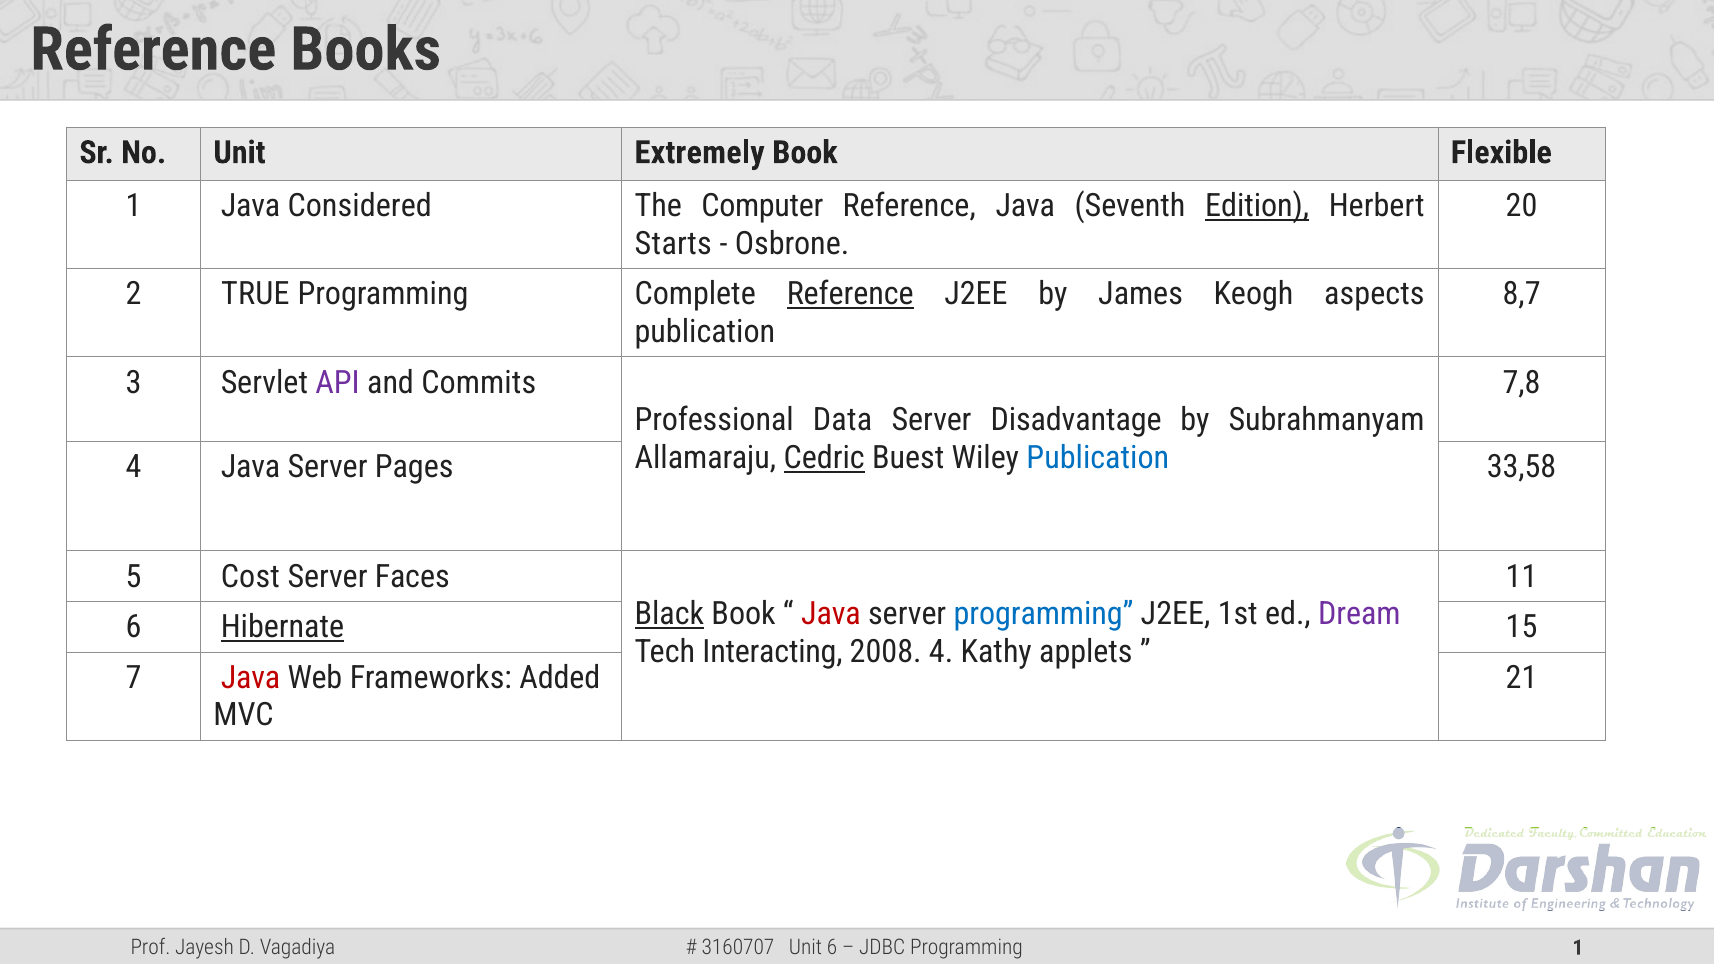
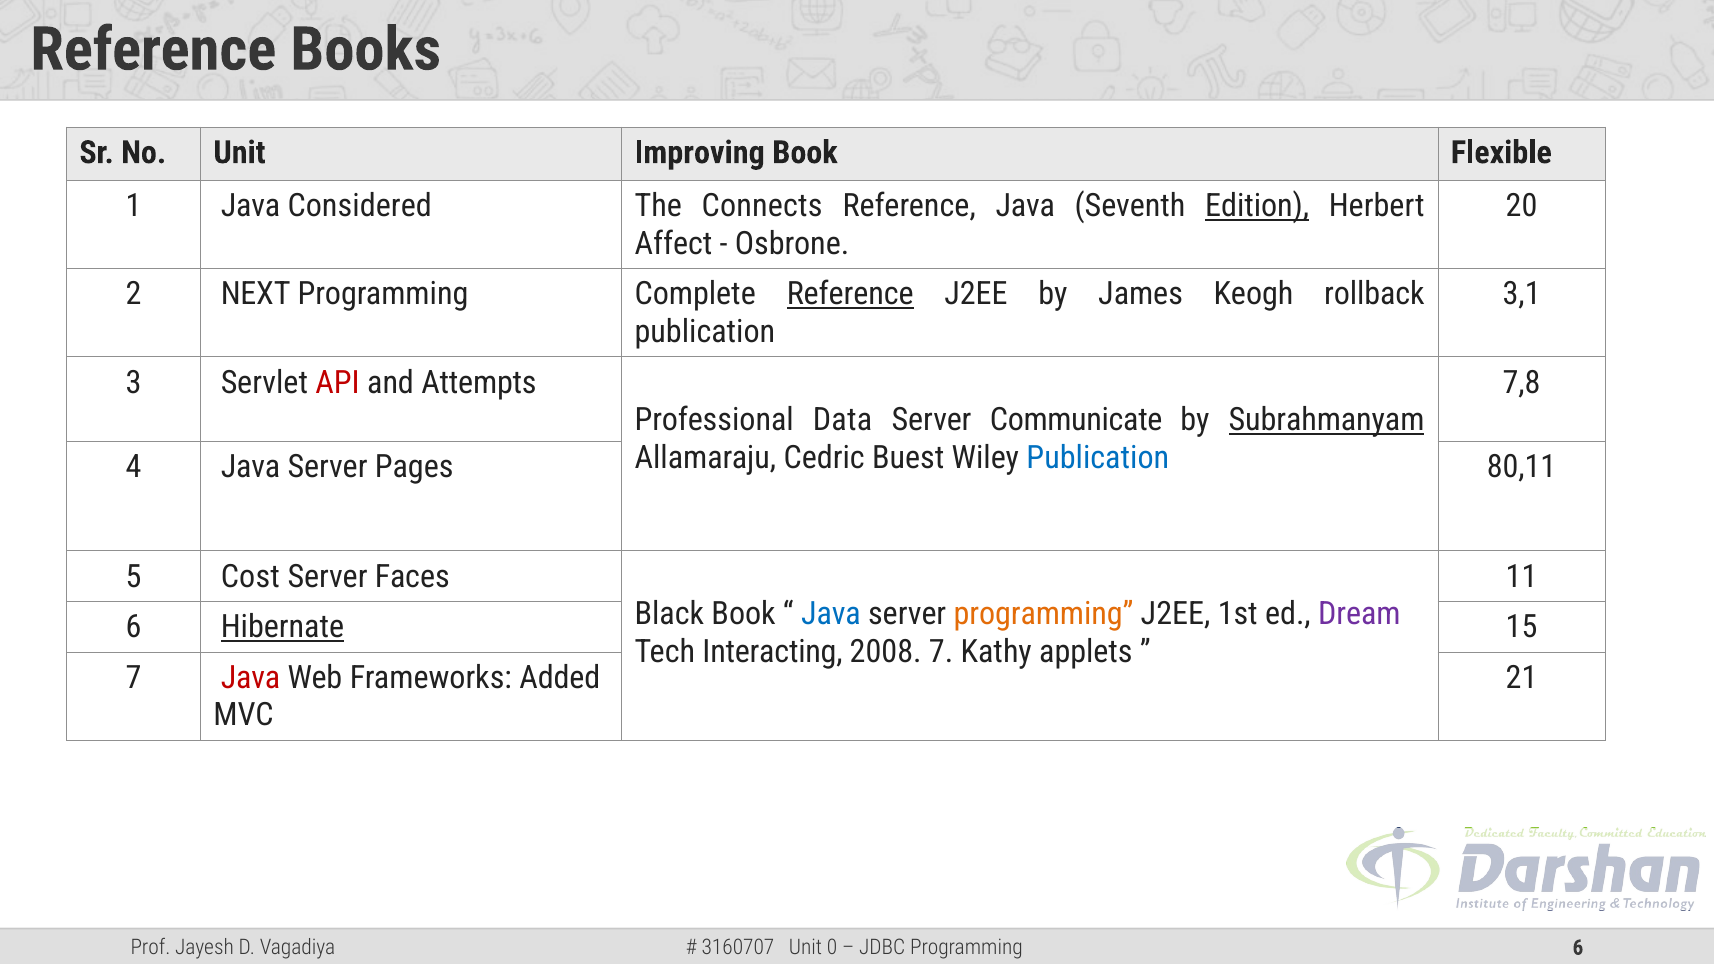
Extremely: Extremely -> Improving (700, 153)
Computer: Computer -> Connects (762, 206)
Starts: Starts -> Affect (673, 244)
TRUE: TRUE -> NEXT (256, 294)
aspects: aspects -> rollback (1374, 294)
8,7: 8,7 -> 3,1 (1522, 294)
API colour: purple -> red (338, 382)
Commits: Commits -> Attempts (479, 382)
Disadvantage: Disadvantage -> Communicate (1076, 420)
Subrahmanyam underline: none -> present (1327, 420)
Cedric underline: present -> none (824, 458)
33,58: 33,58 -> 80,11 (1522, 467)
Black underline: present -> none (669, 614)
Java colour: red -> blue (831, 614)
programming colour: blue -> orange (1044, 614)
2008 4: 4 -> 7 (941, 652)
Unit 6: 6 -> 0 (832, 948)
Programming 1: 1 -> 6 (1578, 948)
